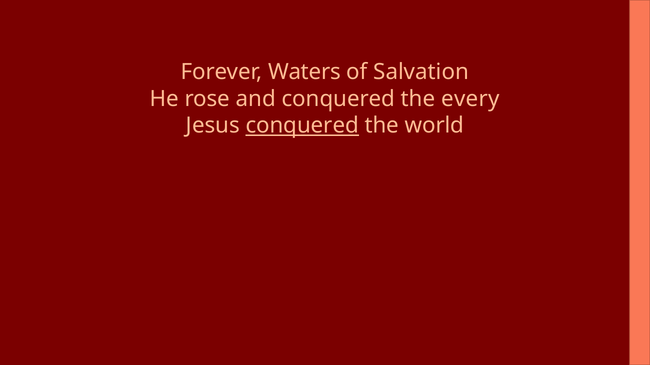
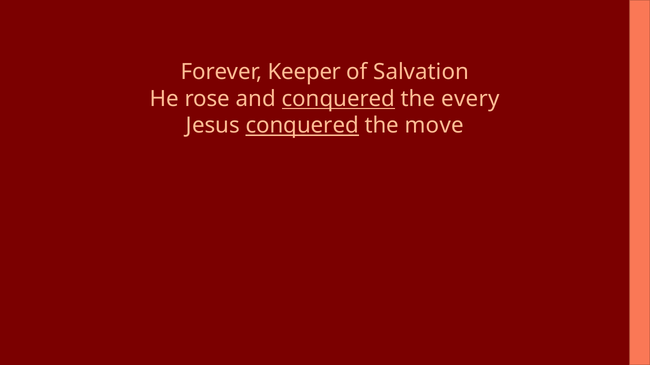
Waters: Waters -> Keeper (304, 72)
conquered underline: none -> present (338, 99)
world: world -> move (434, 126)
